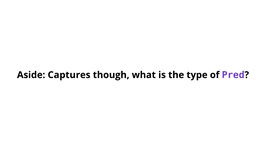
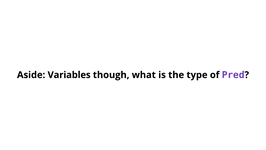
Captures: Captures -> Variables (69, 75)
